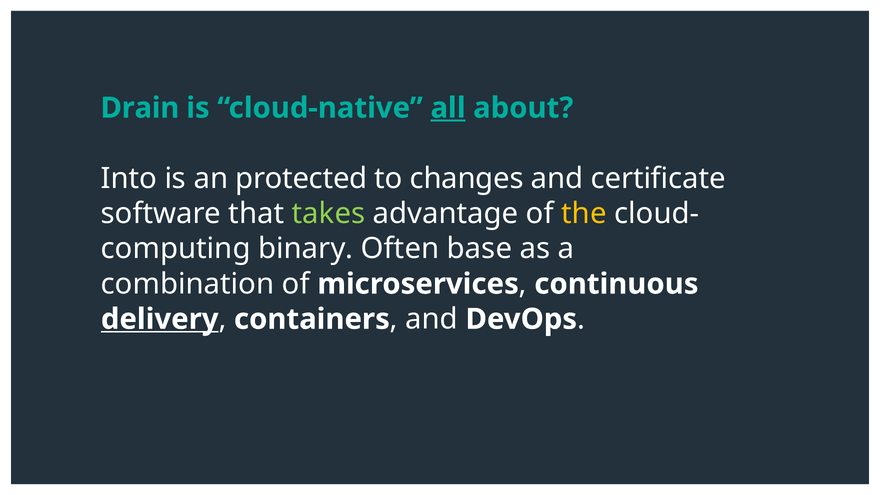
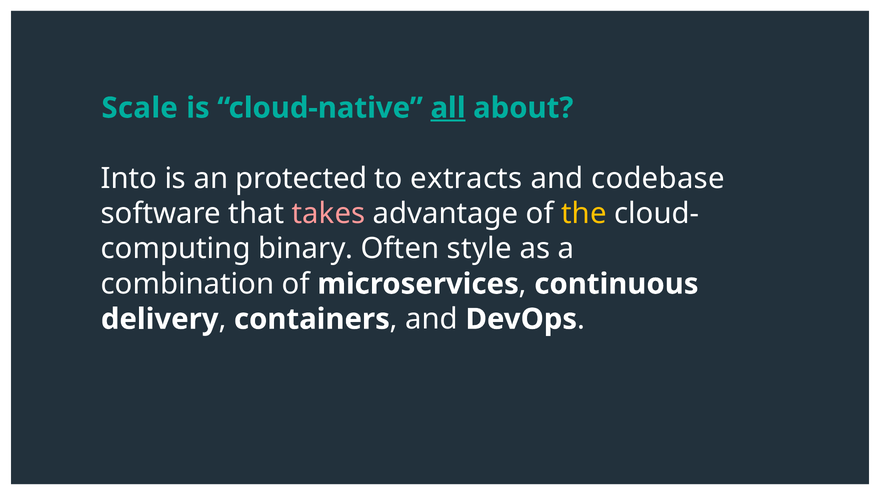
Drain: Drain -> Scale (140, 108)
changes: changes -> extracts (466, 178)
certificate: certificate -> codebase (658, 178)
takes colour: light green -> pink (328, 214)
base: base -> style (479, 249)
delivery underline: present -> none (160, 319)
